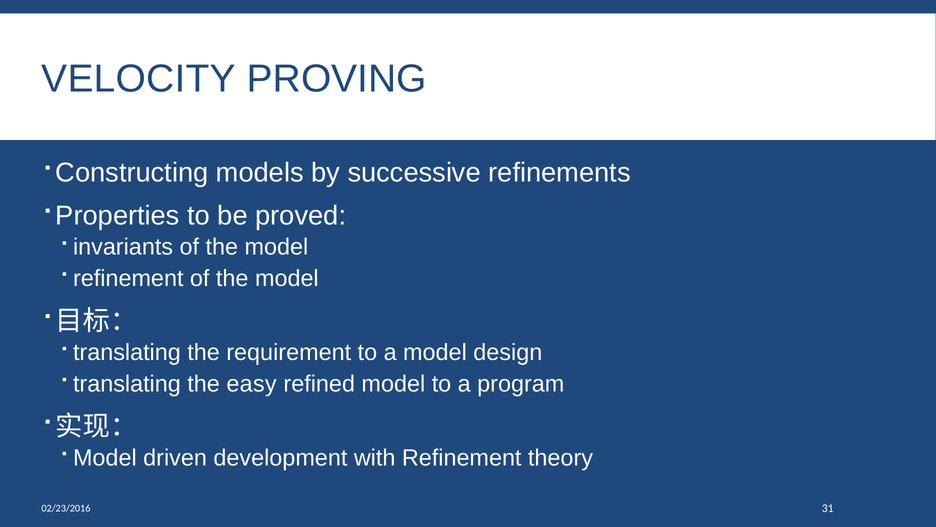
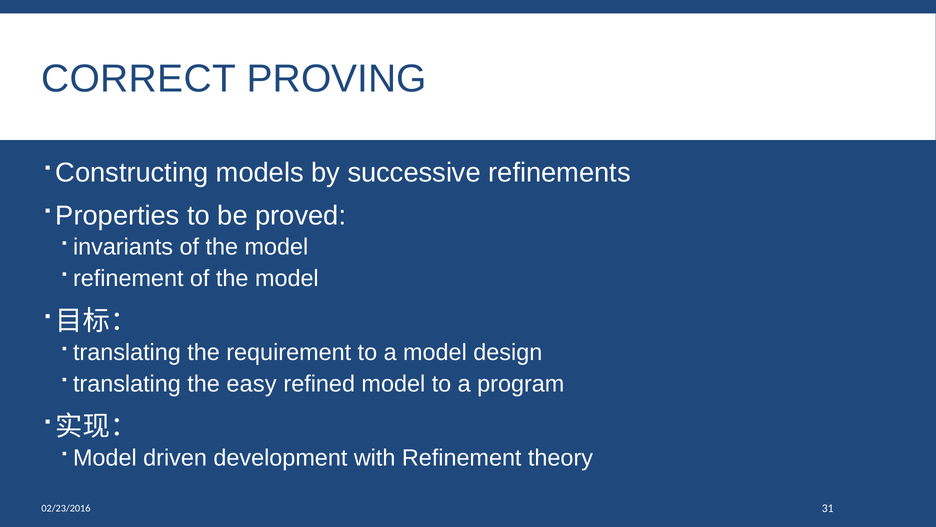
VELOCITY: VELOCITY -> CORRECT (139, 79)
